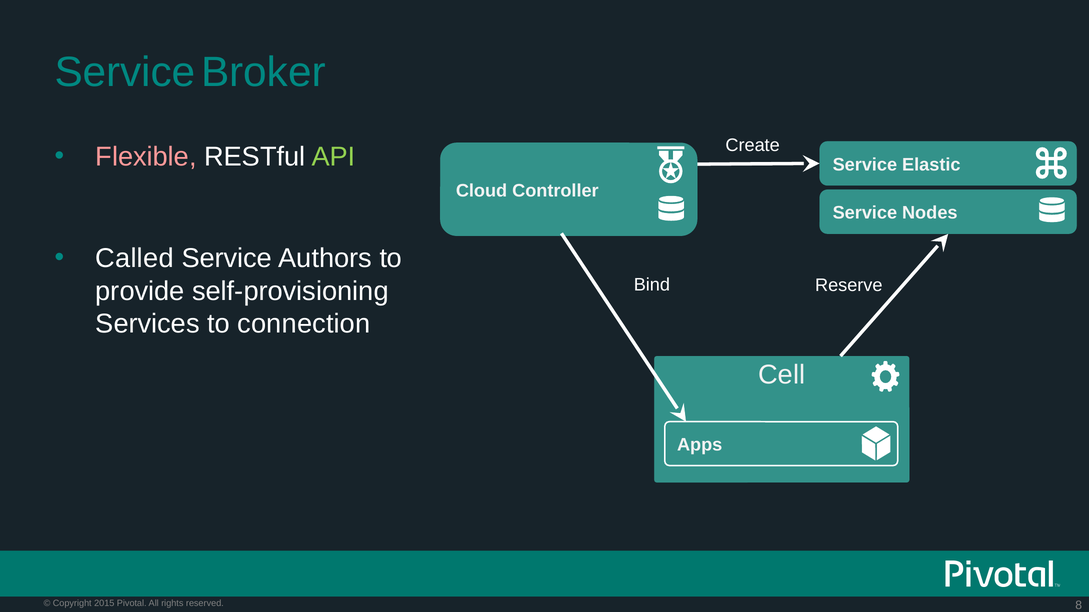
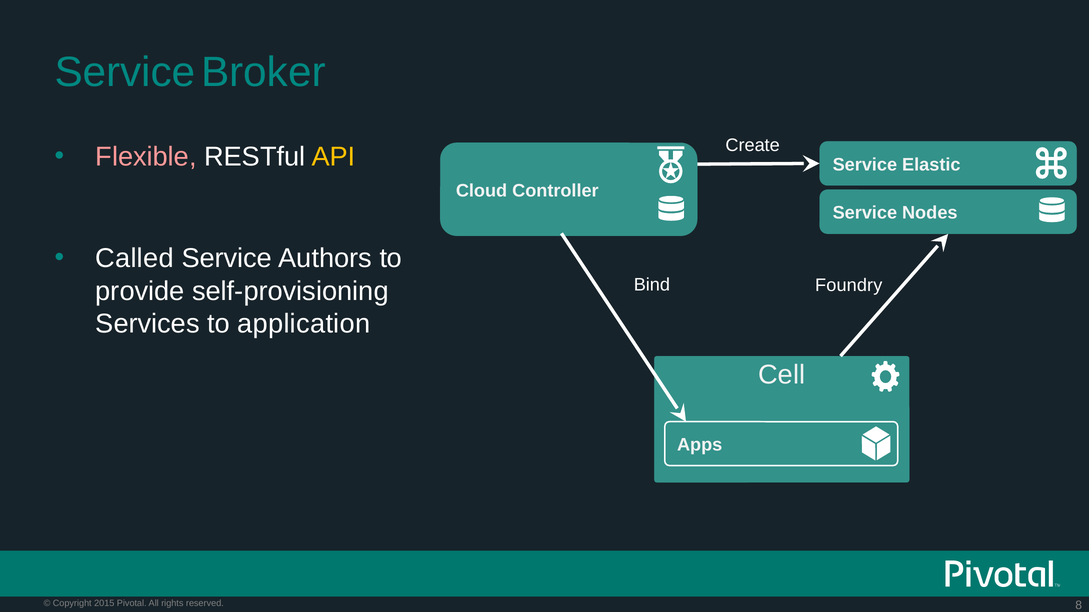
API colour: light green -> yellow (333, 157)
Reserve: Reserve -> Foundry (849, 286)
connection: connection -> application (304, 324)
